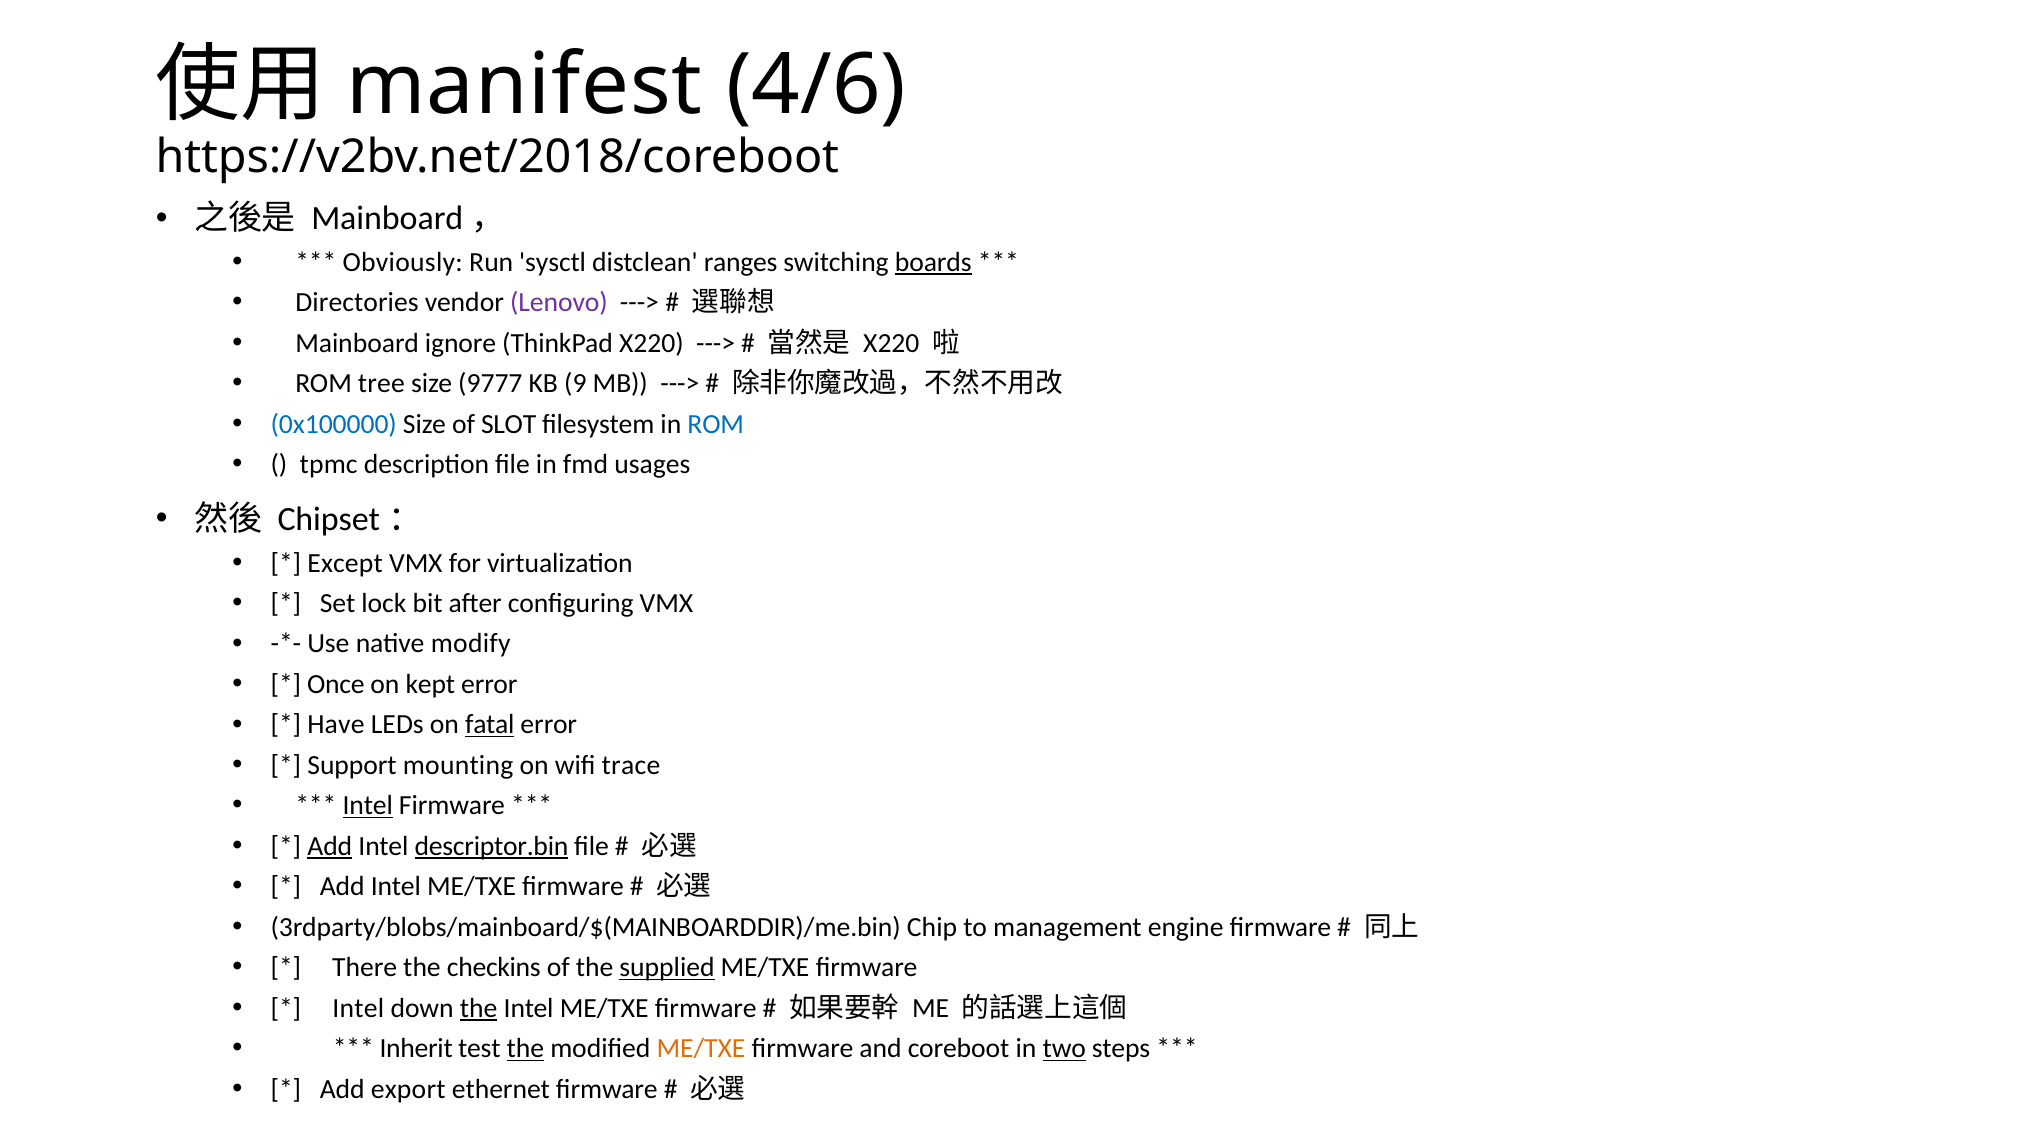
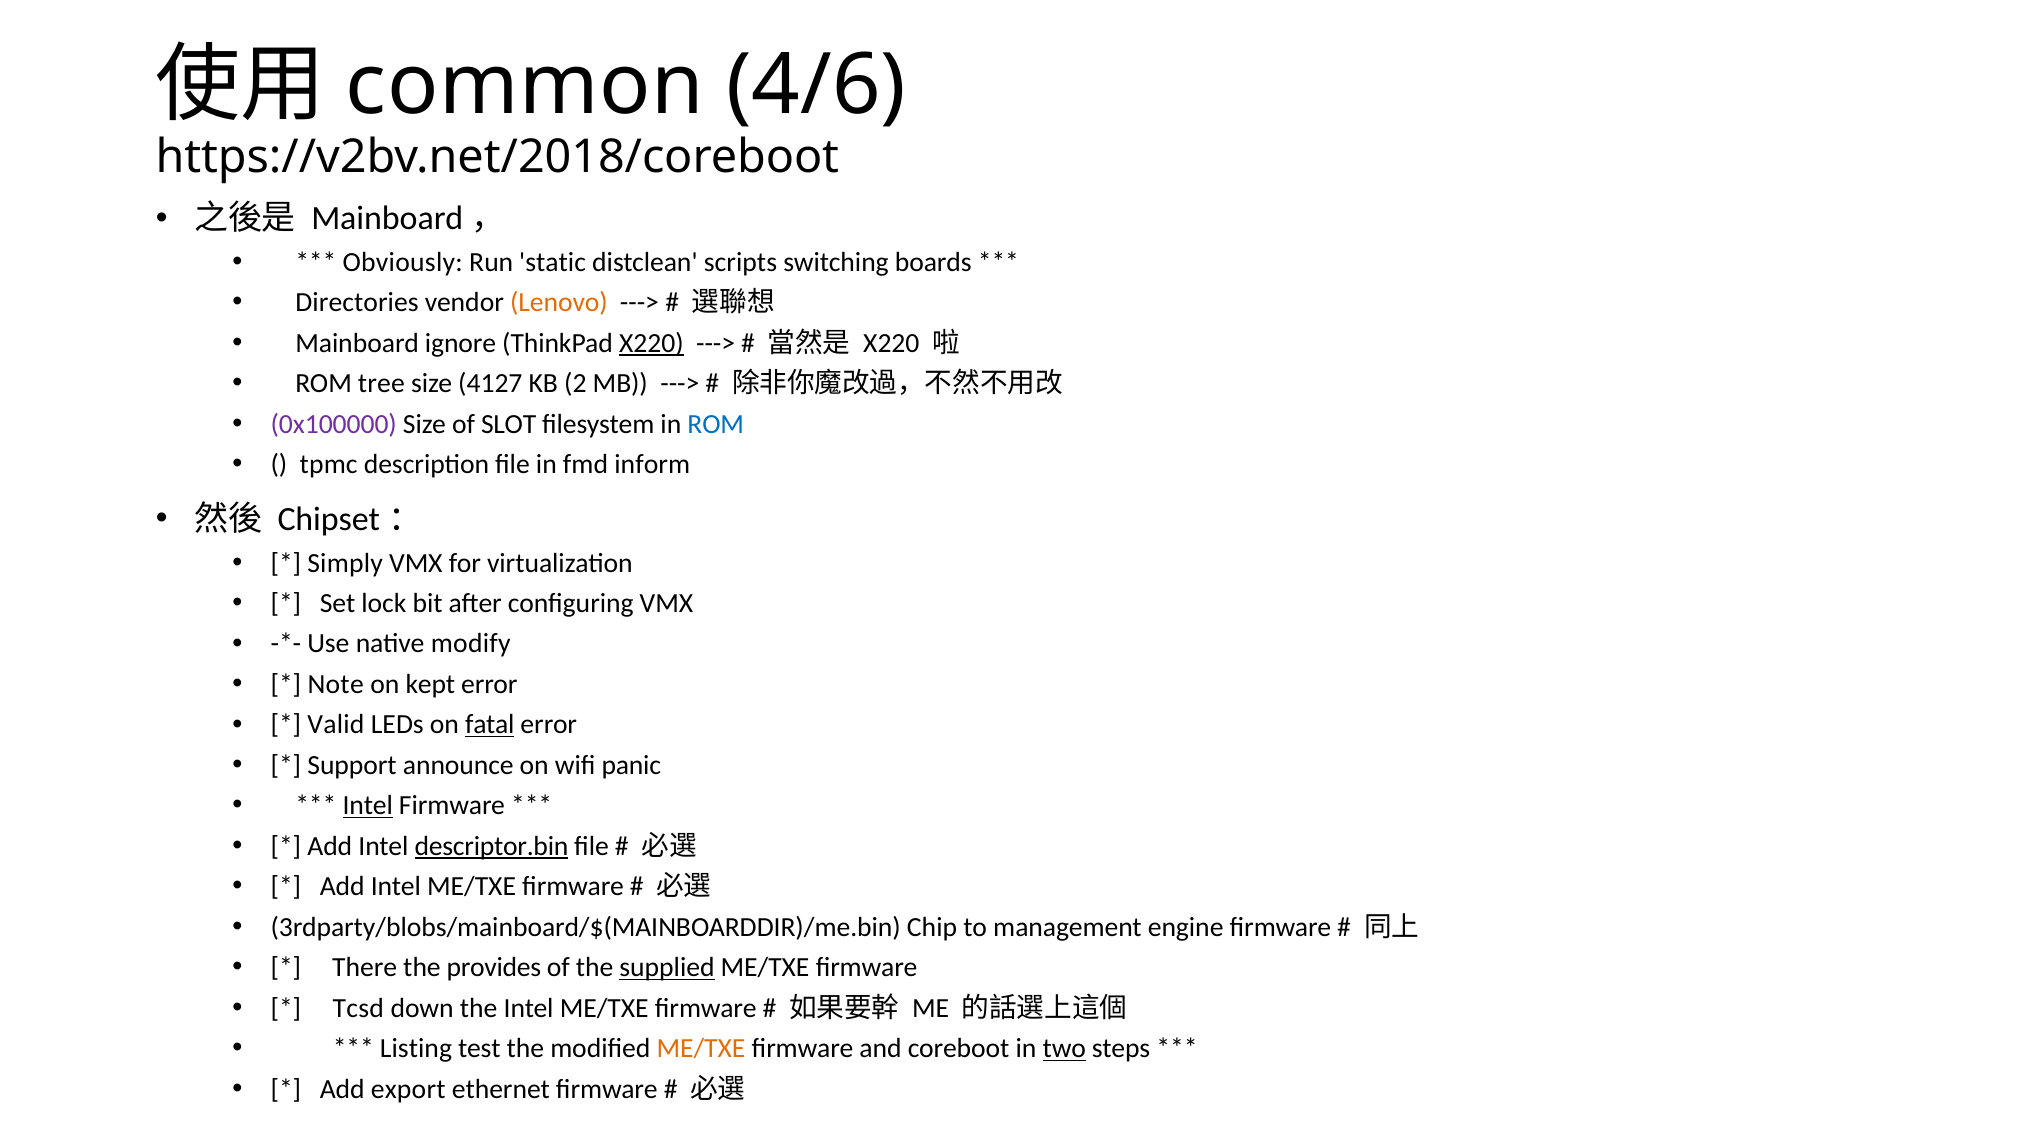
manifest: manifest -> common (525, 85)
sysctl: sysctl -> static (553, 262)
ranges: ranges -> scripts (740, 262)
boards underline: present -> none (933, 262)
Lenovo colour: purple -> orange (559, 303)
X220 underline: none -> present (651, 343)
9777: 9777 -> 4127 (490, 384)
9: 9 -> 2 (575, 384)
0x100000 colour: blue -> purple (334, 424)
usages: usages -> inform (652, 465)
Except: Except -> Simply (345, 563)
Once: Once -> Note (336, 685)
Have: Have -> Valid (336, 725)
mounting: mounting -> announce (458, 766)
trace: trace -> panic (631, 766)
Add underline: present -> none (330, 847)
checkins: checkins -> provides (494, 968)
Intel: Intel -> Tcsd (358, 1008)
the underline: present -> none (479, 1008)
Inherit: Inherit -> Listing (416, 1049)
the underline: present -> none (525, 1049)
